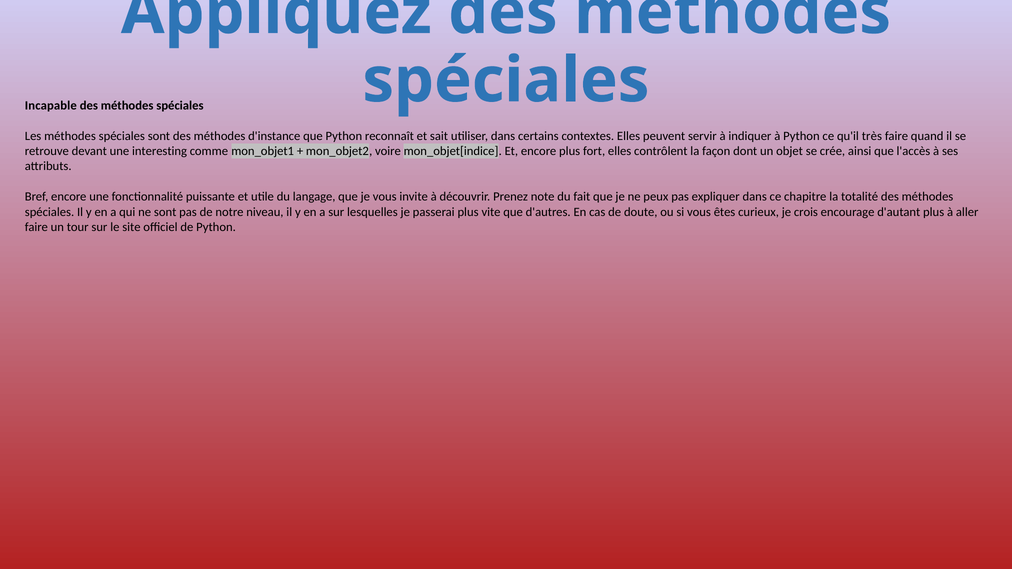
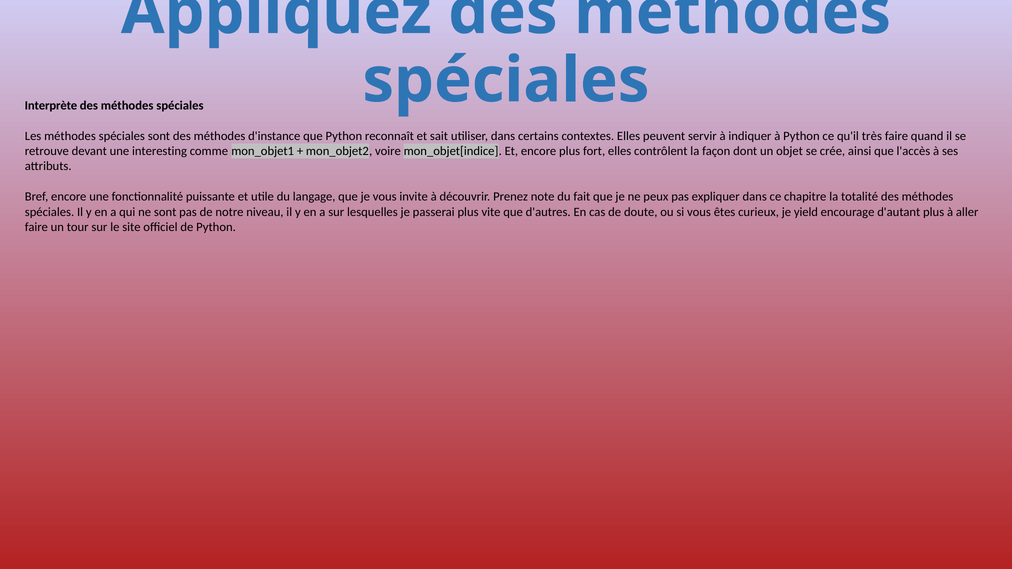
Incapable: Incapable -> Interprète (51, 106)
crois: crois -> yield (806, 212)
